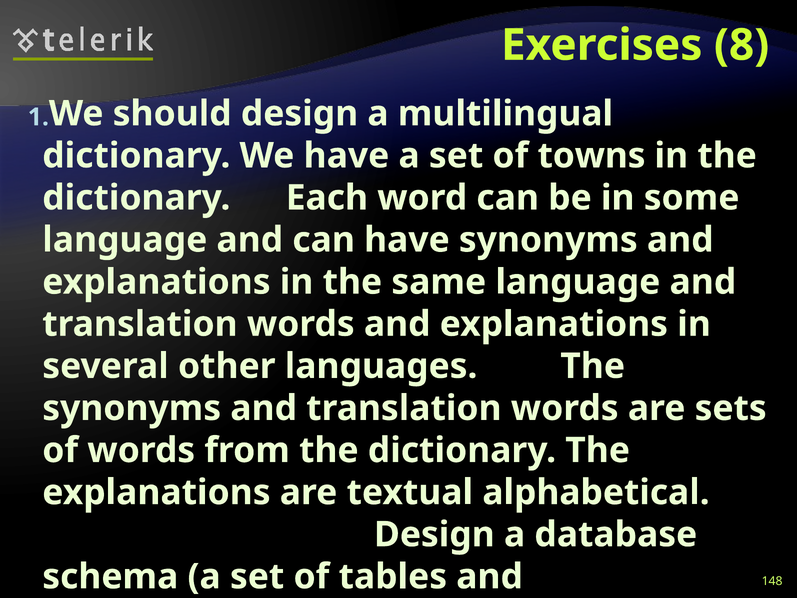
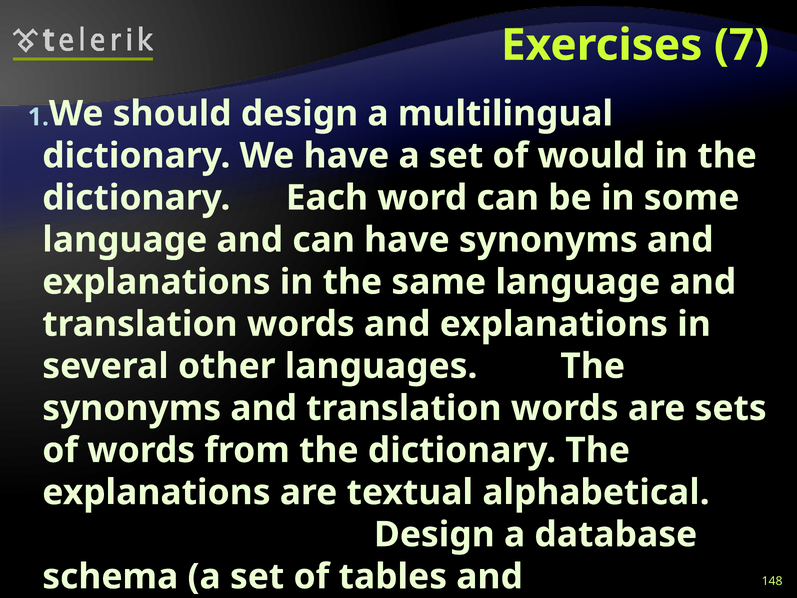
8: 8 -> 7 (742, 45)
towns: towns -> would (591, 156)
